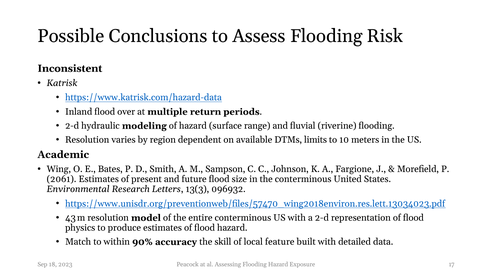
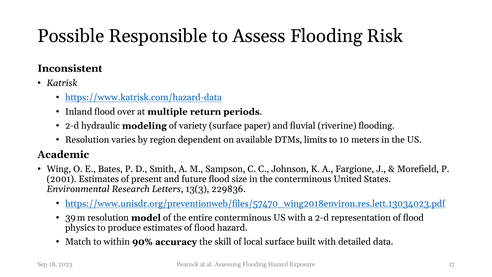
Conclusions: Conclusions -> Responsible (158, 36)
of hazard: hazard -> variety (193, 126)
range: range -> paper (257, 126)
2061: 2061 -> 2001 (62, 179)
096932: 096932 -> 229836 (229, 189)
43: 43 -> 39 (70, 218)
local feature: feature -> surface (280, 242)
